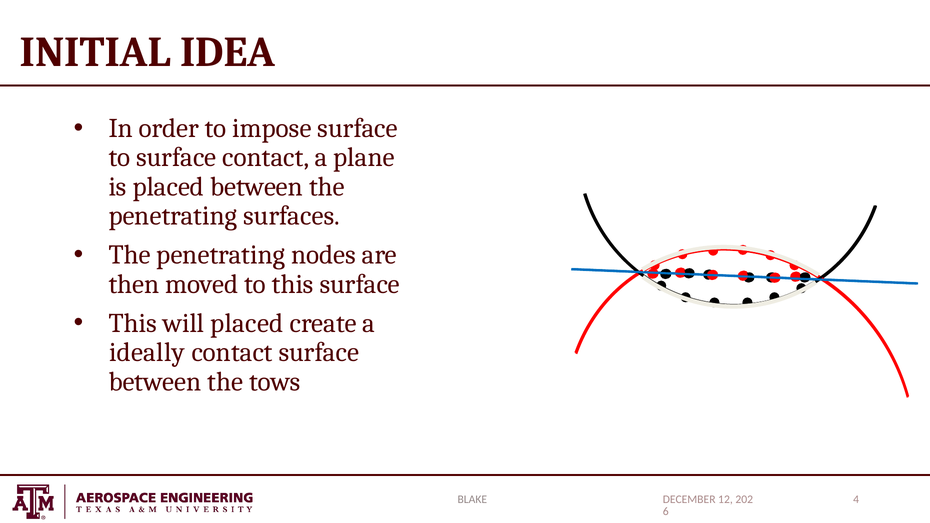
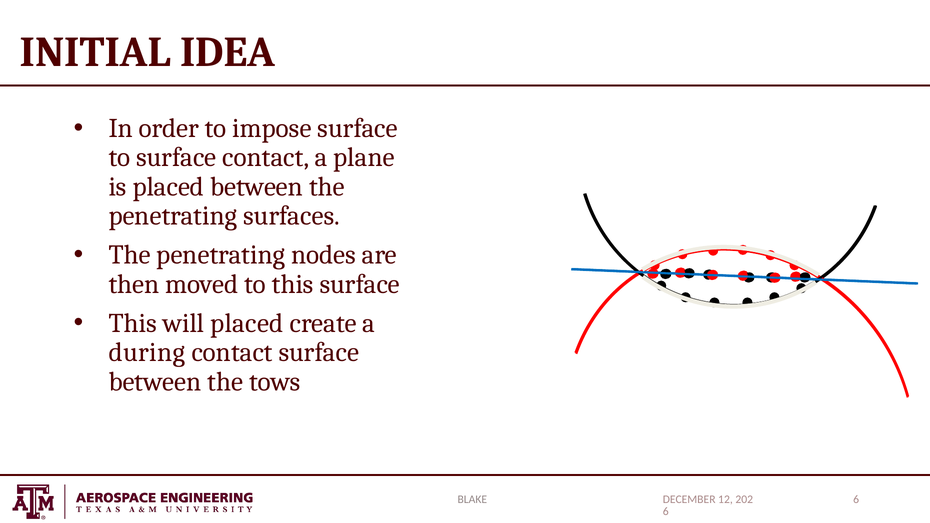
ideally: ideally -> during (147, 352)
BLAKE 4: 4 -> 6 (856, 499)
